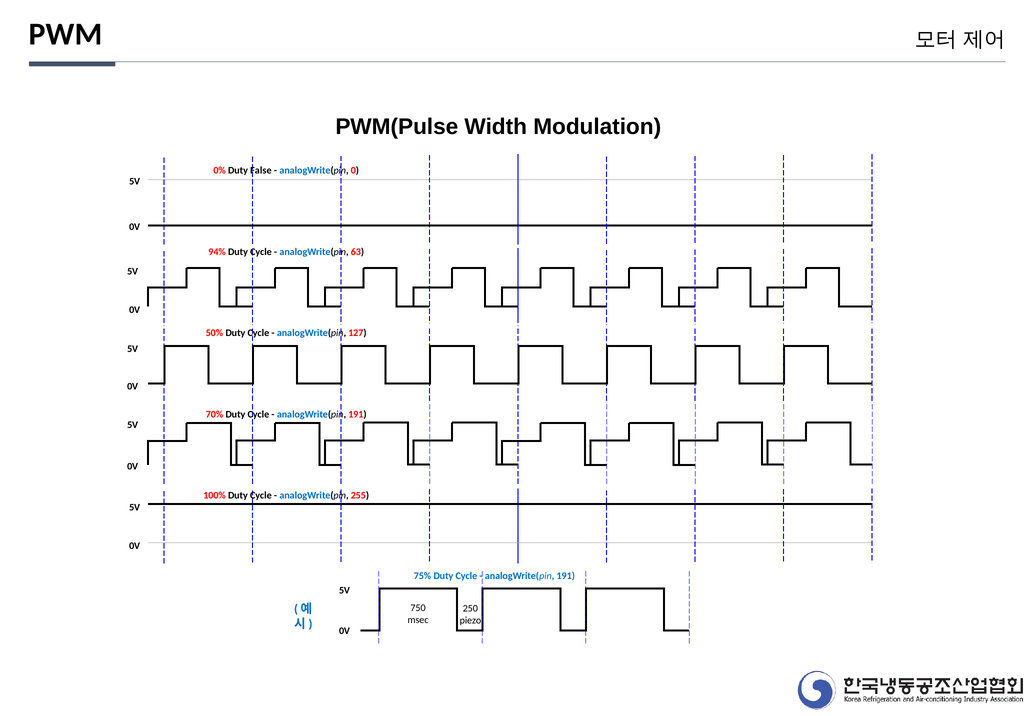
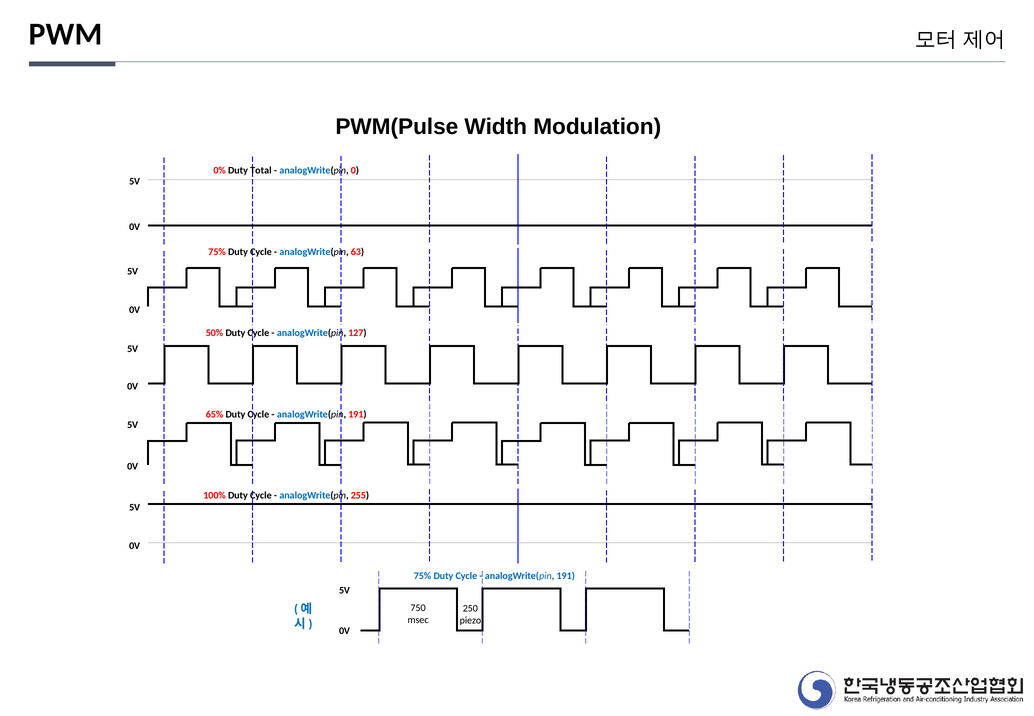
False: False -> Total (261, 170)
94%: 94% -> 75% (217, 252)
70%: 70% -> 65% (215, 414)
